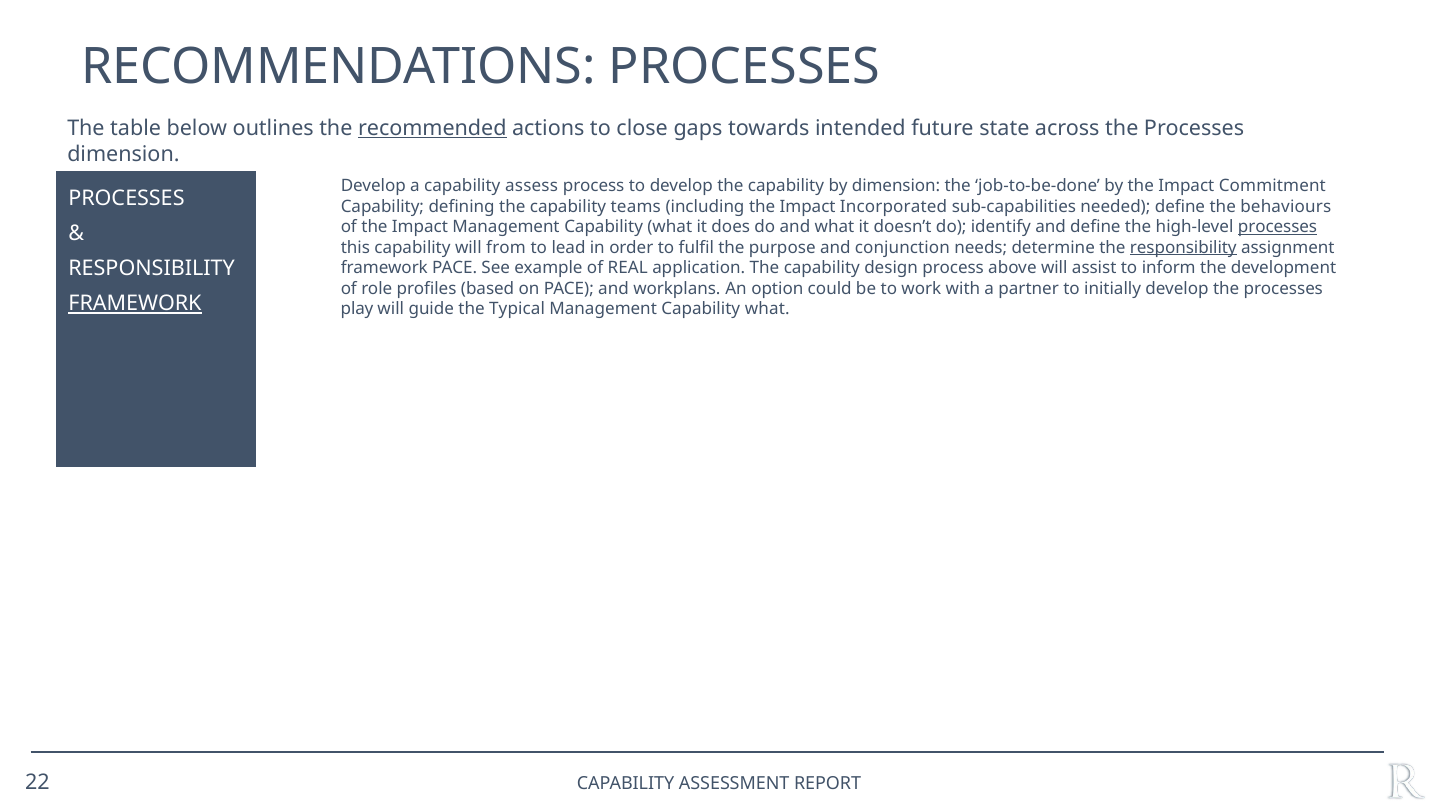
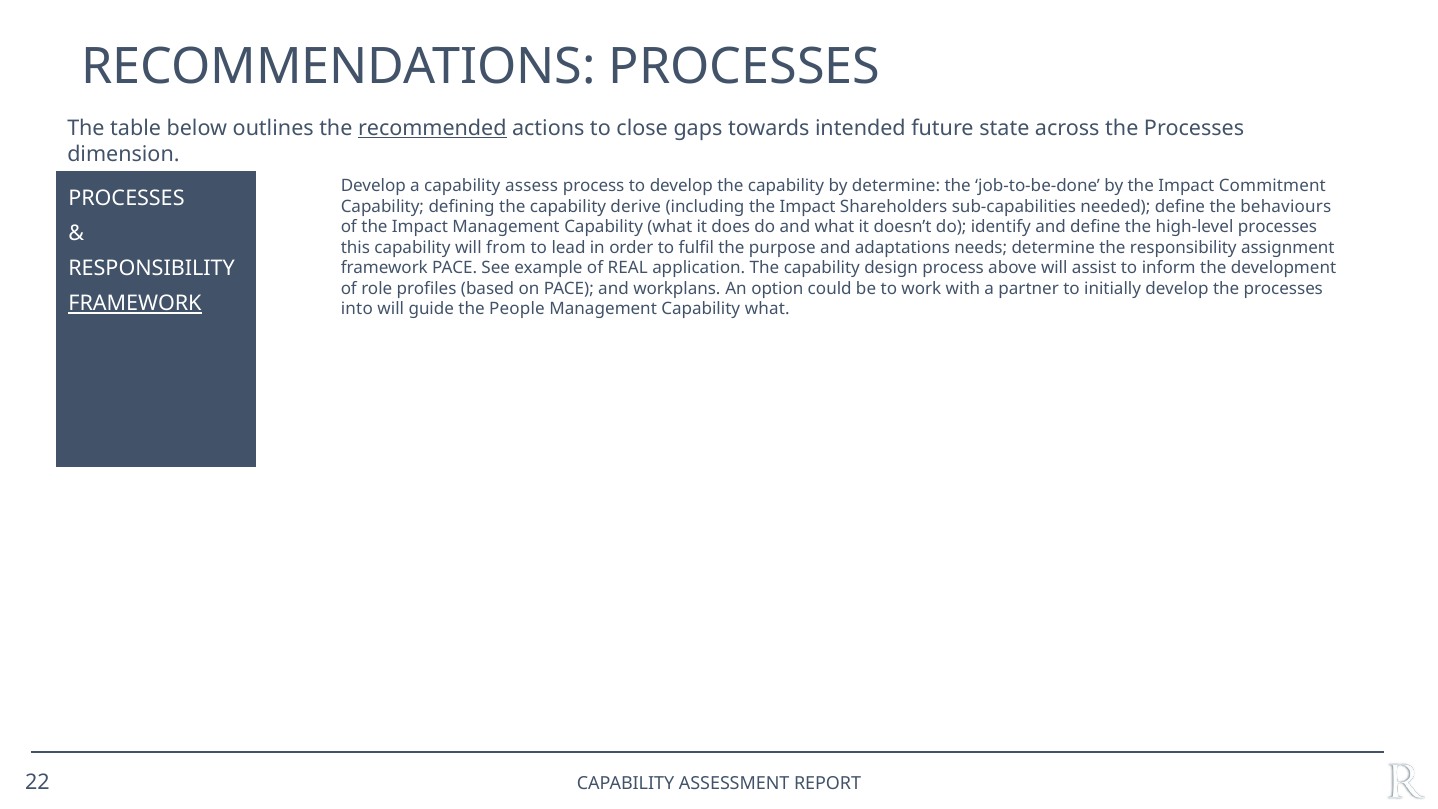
by dimension: dimension -> determine (896, 186)
teams: teams -> derive (636, 206)
Incorporated: Incorporated -> Shareholders (894, 206)
processes underline: present -> none (1278, 227)
conjunction: conjunction -> adaptations (902, 247)
responsibility underline: present -> none (1183, 247)
play: play -> into (357, 309)
Typical: Typical -> People (517, 309)
